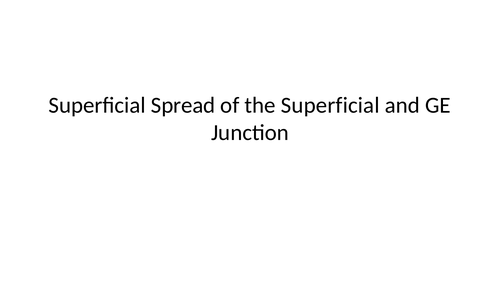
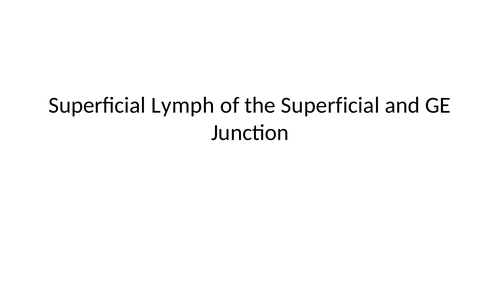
Spread: Spread -> Lymph (183, 105)
